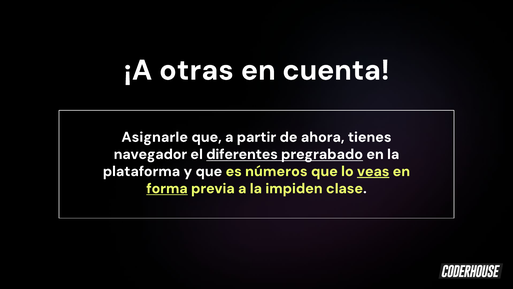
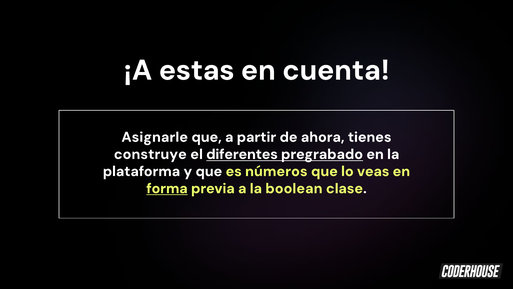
otras: otras -> estas (197, 70)
navegador: navegador -> construye (150, 154)
veas underline: present -> none (373, 171)
impiden: impiden -> boolean (294, 188)
